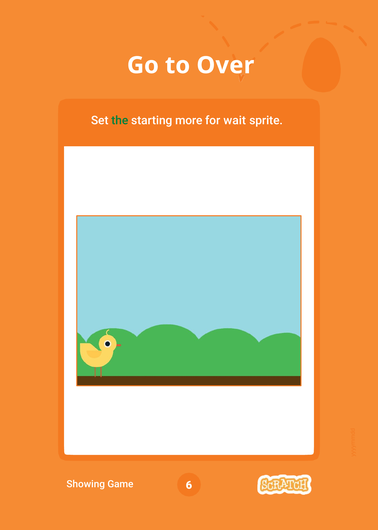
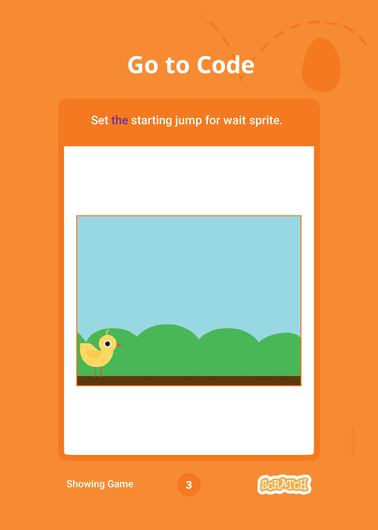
Over: Over -> Code (226, 65)
the colour: green -> purple (120, 120)
more: more -> jump (189, 120)
6: 6 -> 3 (189, 485)
